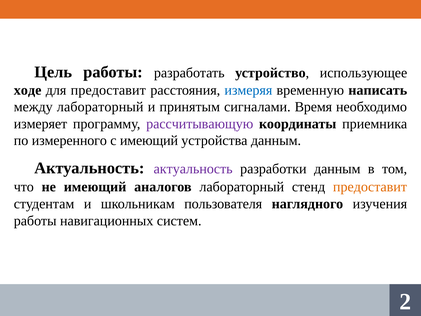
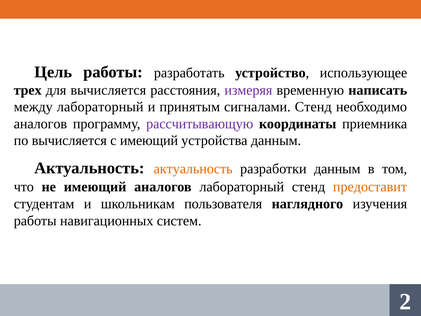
ходе: ходе -> трех (28, 90)
для предоставит: предоставит -> вычисляется (108, 90)
измеряя colour: blue -> purple (248, 90)
сигналами Время: Время -> Стенд (313, 107)
измеряет: измеряет -> аналогов (40, 124)
по измеренного: измеренного -> вычисляется (69, 141)
актуальность colour: purple -> orange (193, 169)
